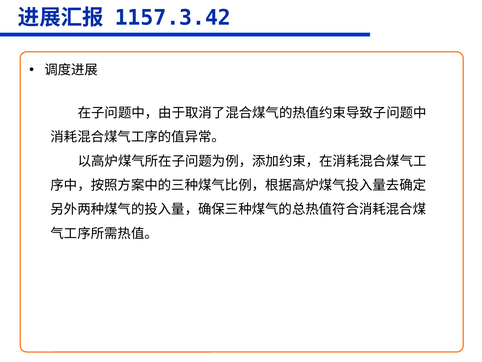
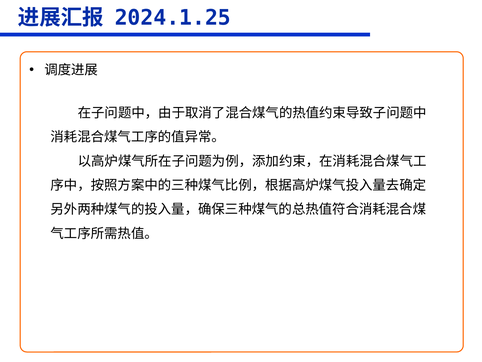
1157.3.42: 1157.3.42 -> 2024.1.25 (173, 18)
